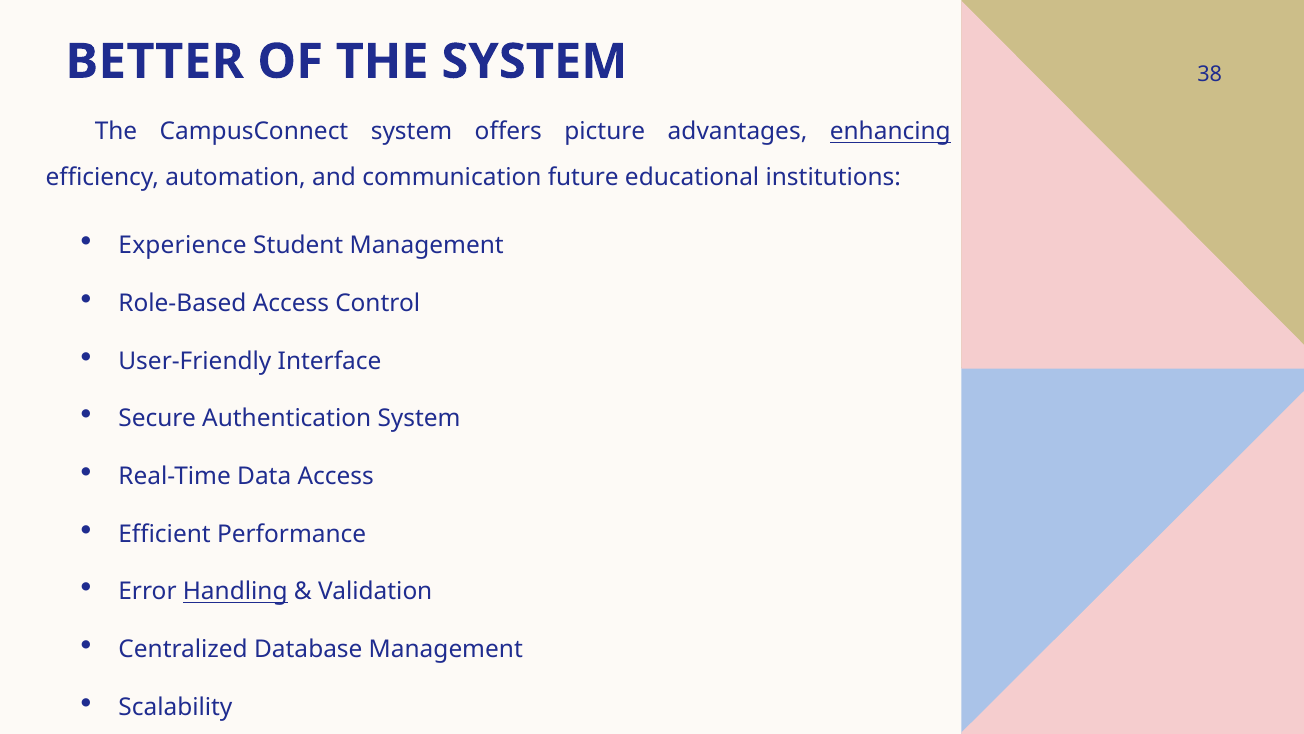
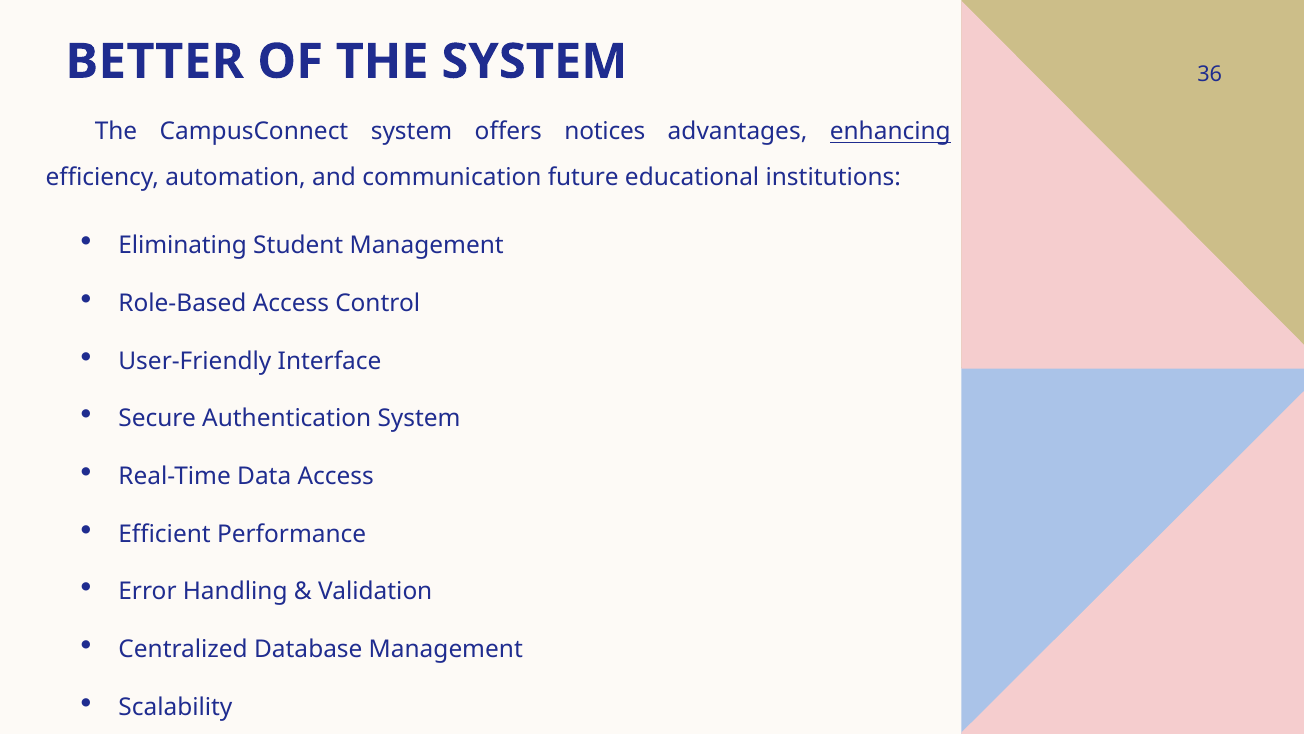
38: 38 -> 36 (1210, 74)
picture: picture -> notices (605, 132)
Experience: Experience -> Eliminating (183, 246)
Handling underline: present -> none (235, 591)
